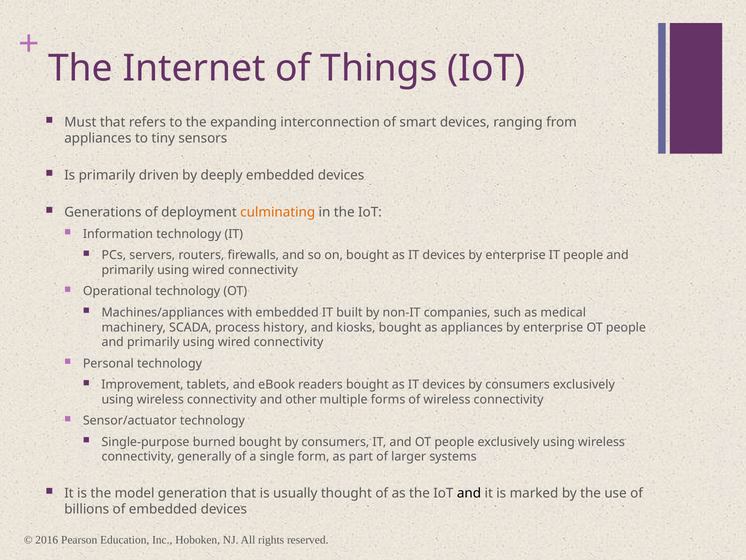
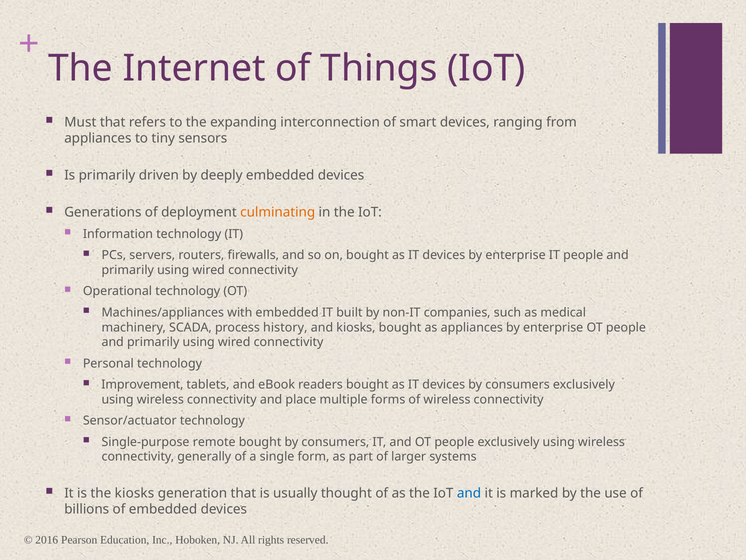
other: other -> place (301, 399)
burned: burned -> remote (214, 442)
the model: model -> kiosks (134, 493)
and colour: black -> blue (469, 493)
